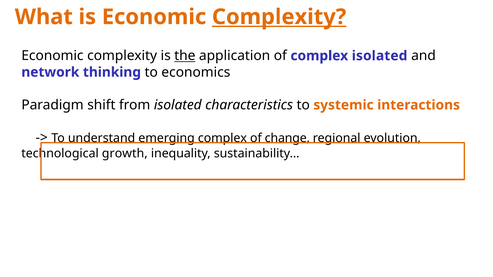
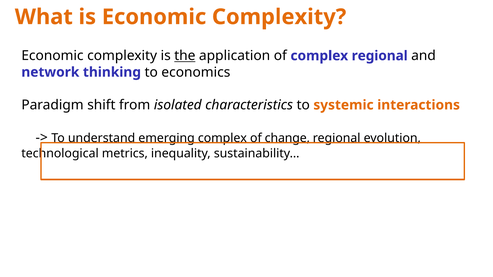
Complexity underline: present -> none (279, 17)
complex isolated: isolated -> regional (380, 56)
growth: growth -> metrics (125, 153)
